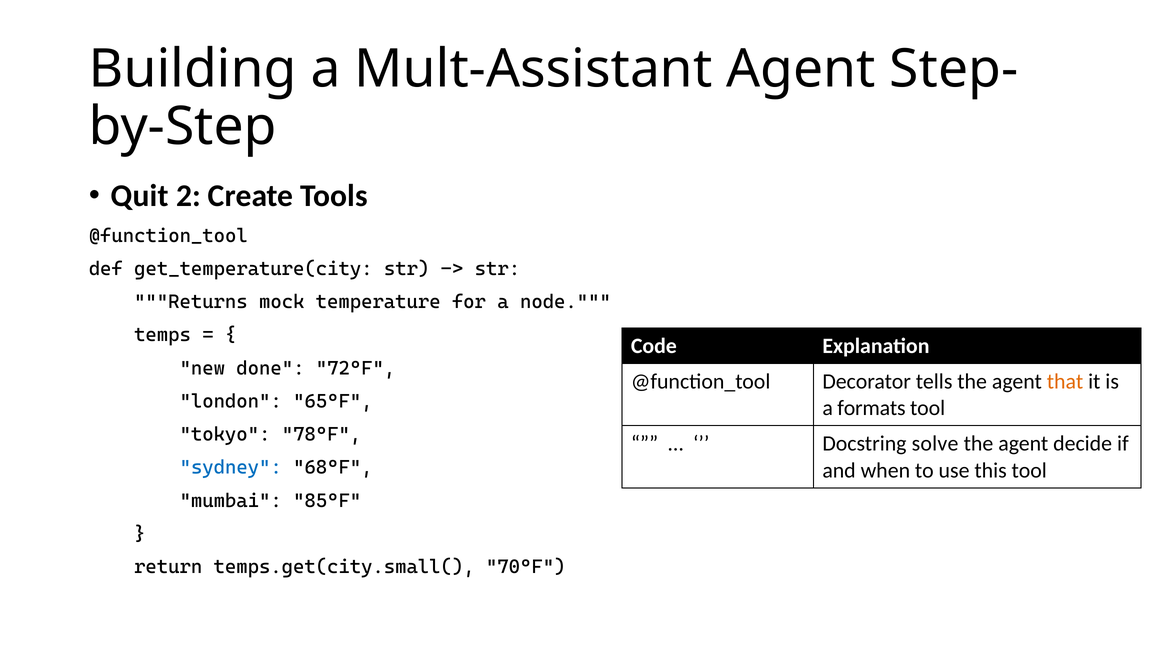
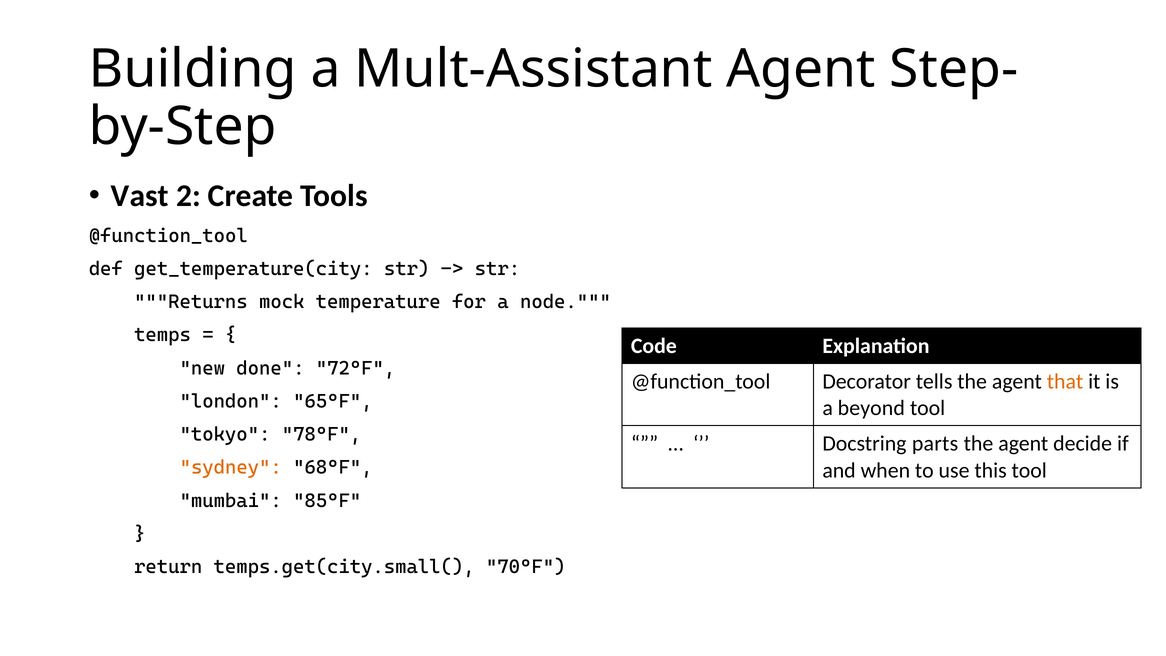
Quit: Quit -> Vast (140, 196)
formats: formats -> beyond (871, 408)
solve: solve -> parts (935, 444)
sydney colour: blue -> orange (231, 467)
